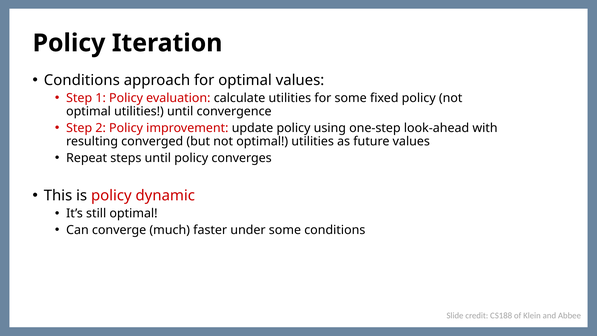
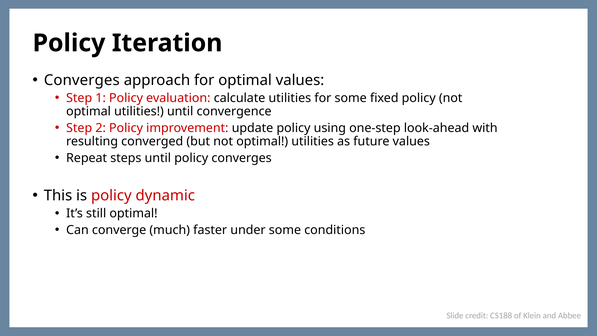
Conditions: Conditions -> Converges (82, 80)
